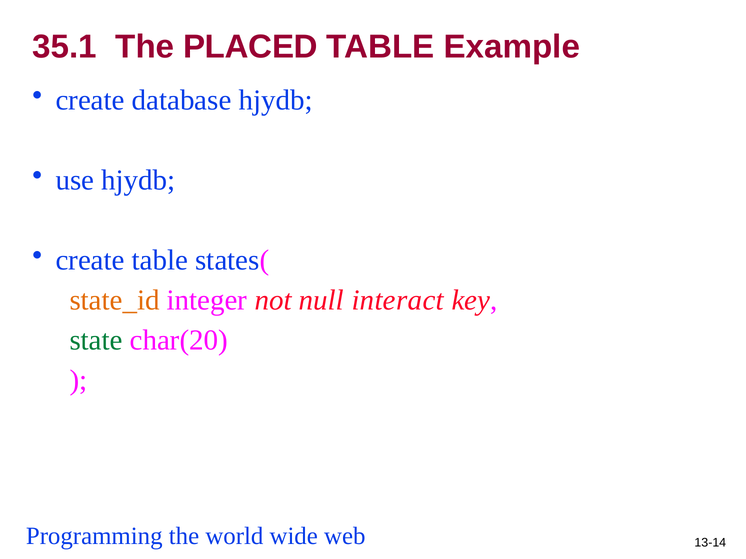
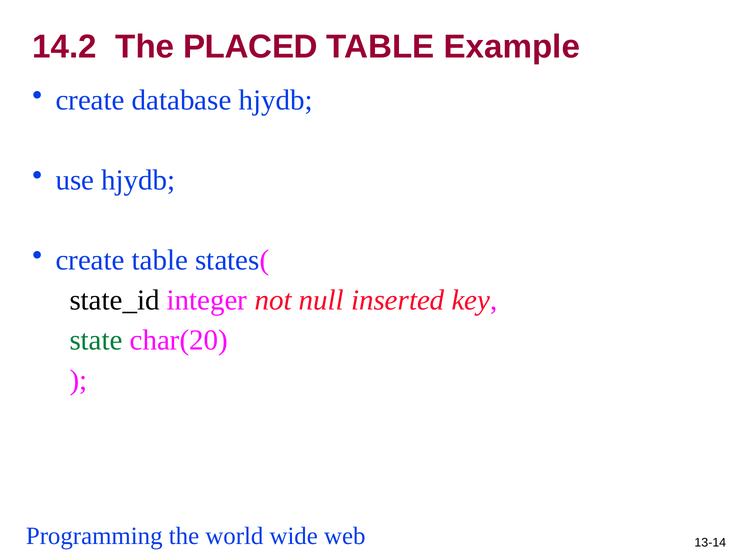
35.1: 35.1 -> 14.2 (65, 47)
state_id colour: orange -> black (115, 300)
interact: interact -> inserted (398, 300)
